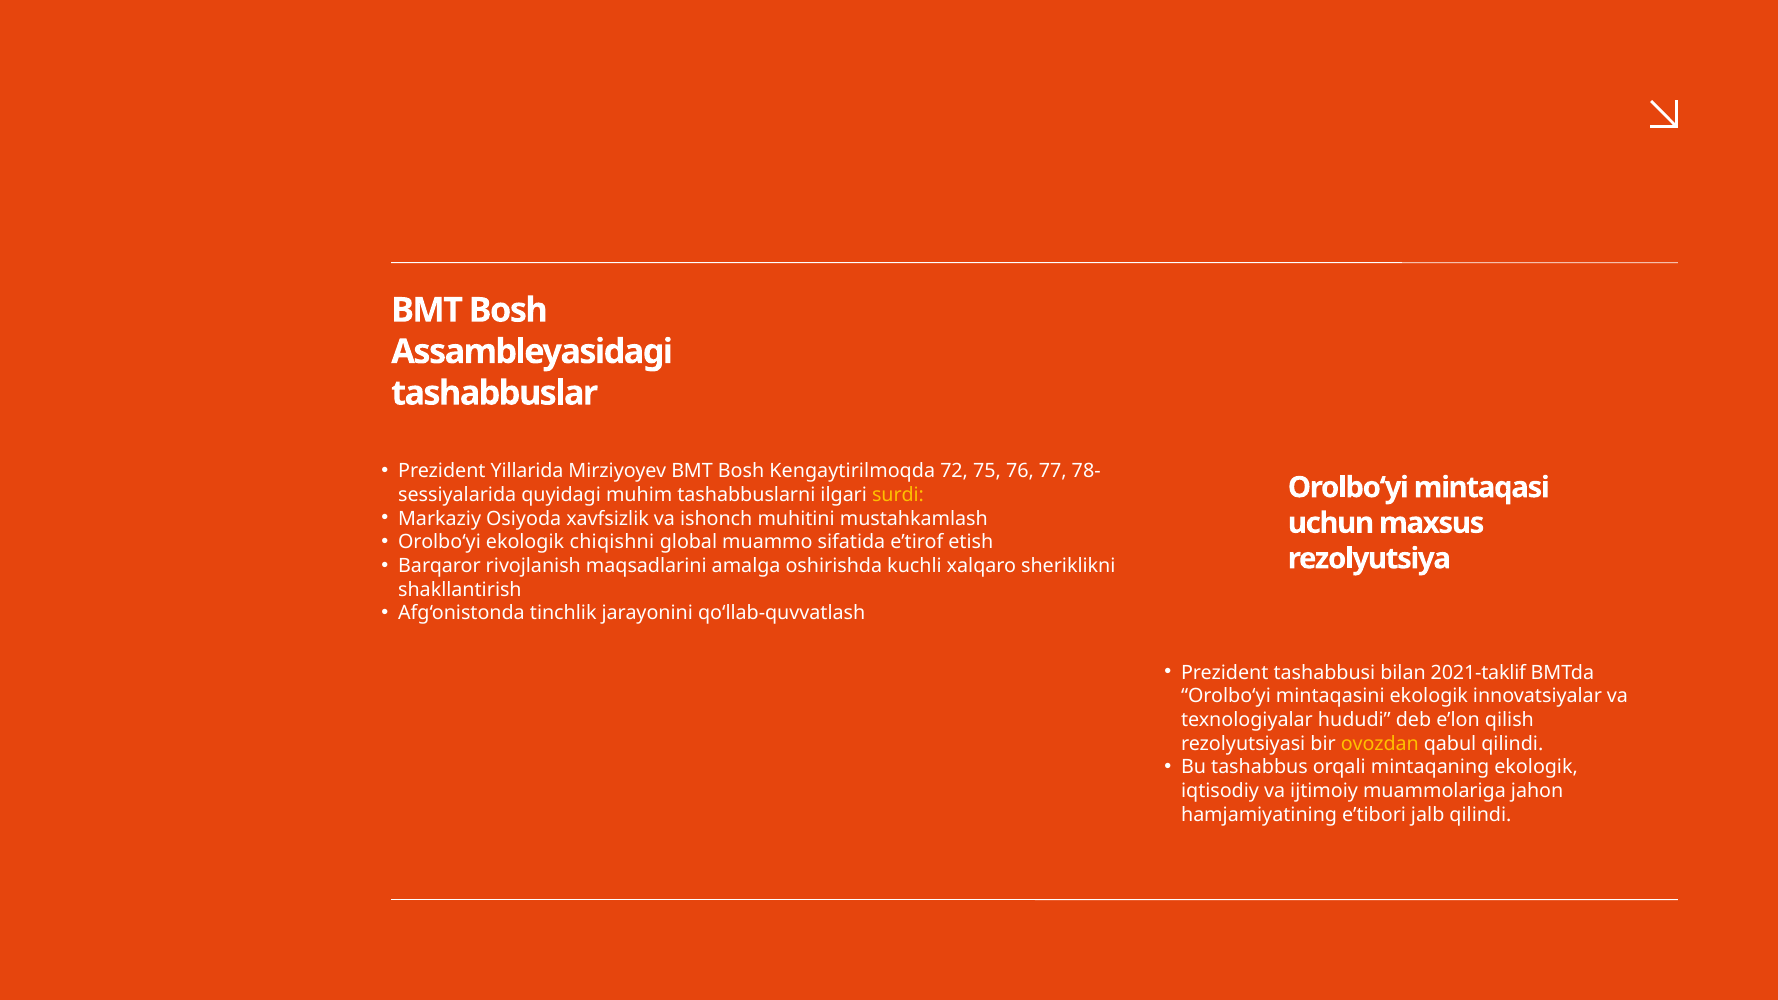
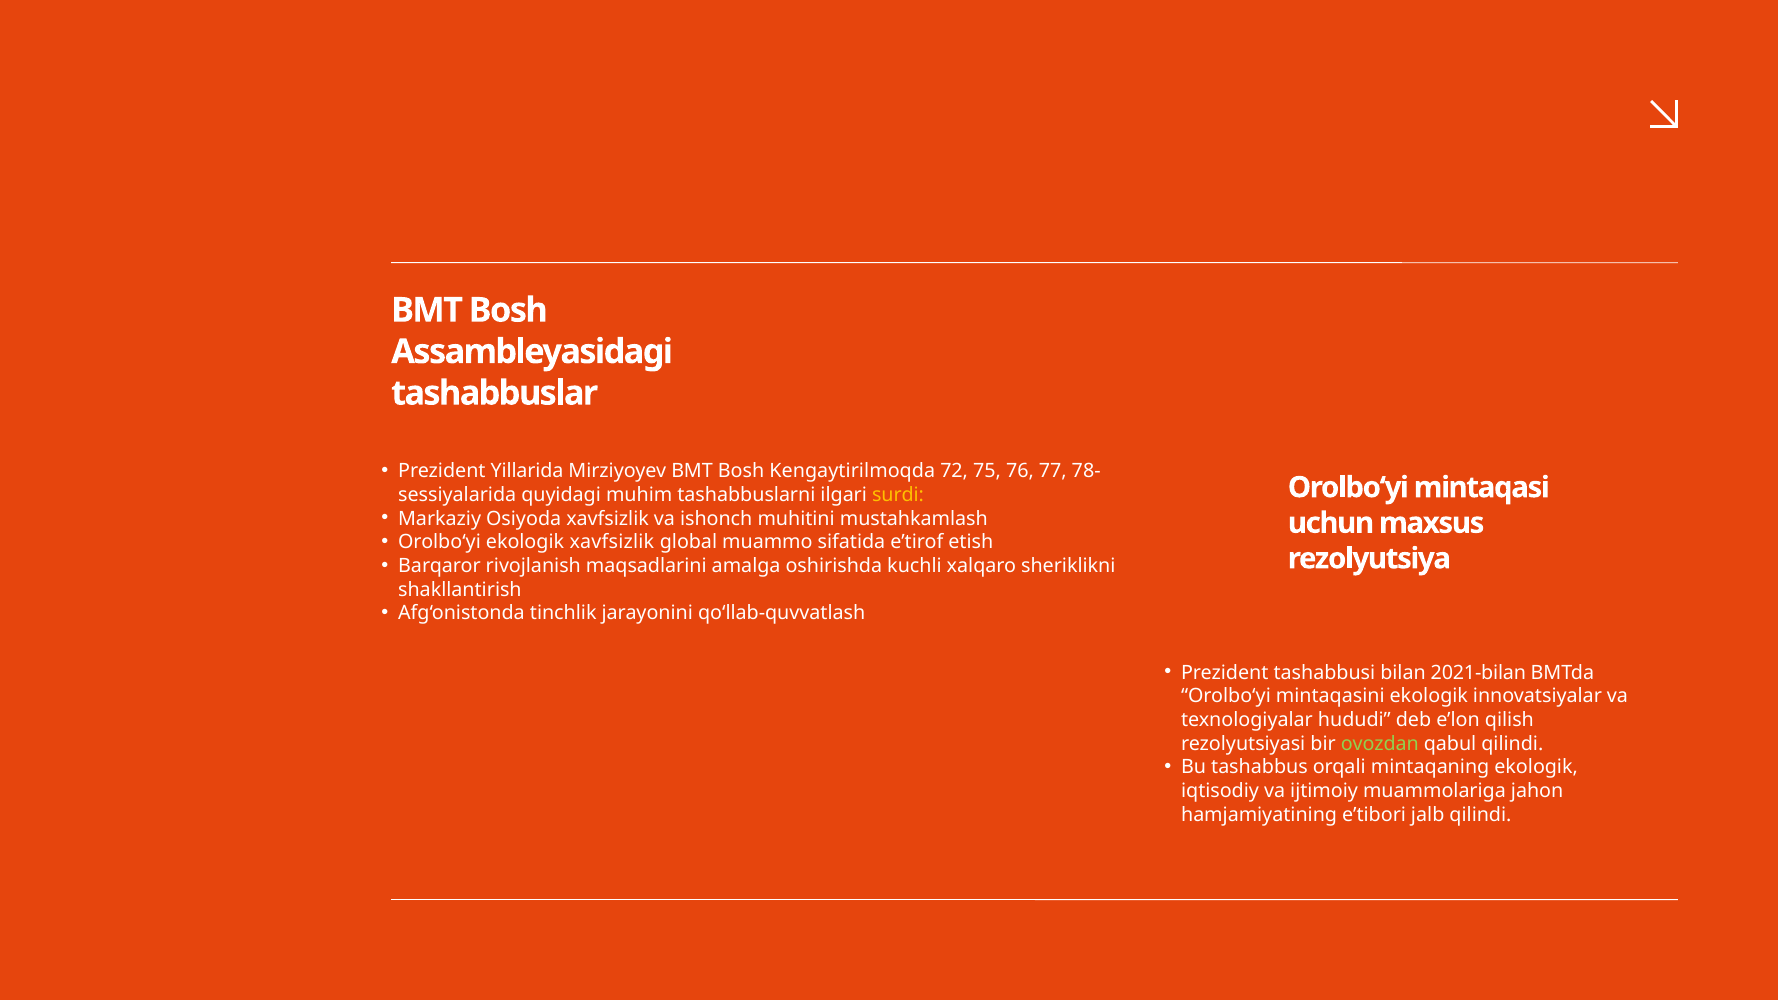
ekologik chiqishni: chiqishni -> xavfsizlik (612, 542)
2021-taklif: 2021-taklif -> 2021-bilan (1478, 673)
ovozdan colour: yellow -> light green (1380, 744)
